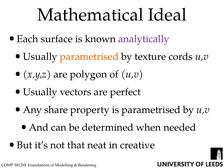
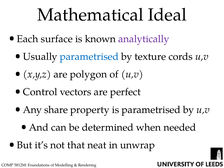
parametrised colour: orange -> blue (89, 57)
Usually: Usually -> Control (40, 92)
creative: creative -> unwrap (138, 145)
